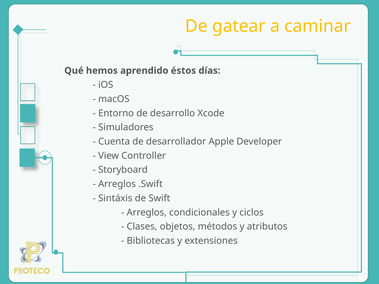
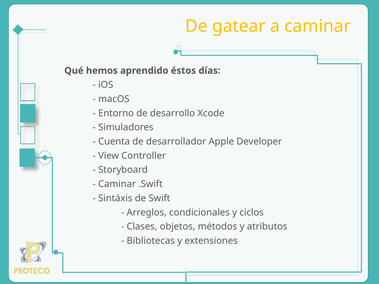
Arreglos: Arreglos -> Caminar (117, 184)
